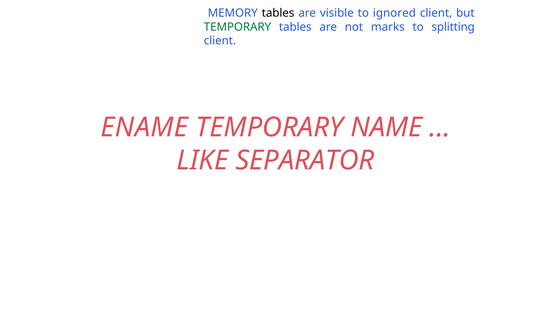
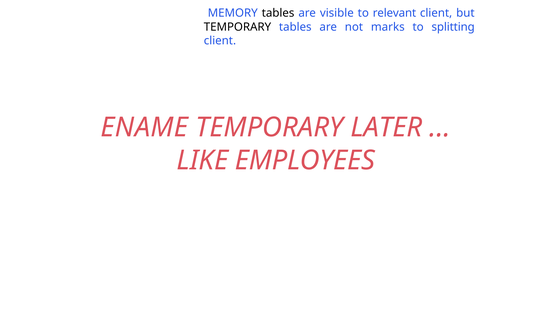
ignored: ignored -> relevant (394, 13)
TEMPORARY colour: green -> black (237, 27)
NAME: NAME -> LATER (386, 127)
SEPARATOR: SEPARATOR -> EMPLOYEES (305, 160)
